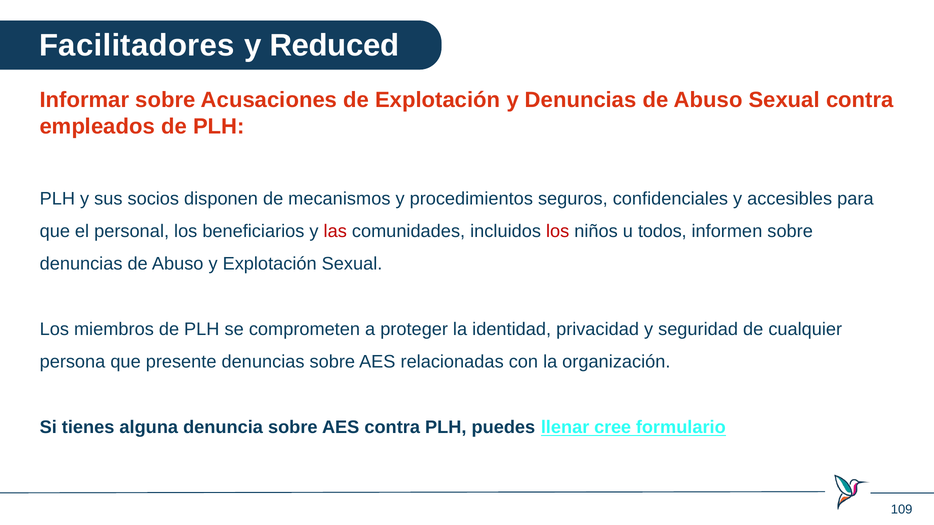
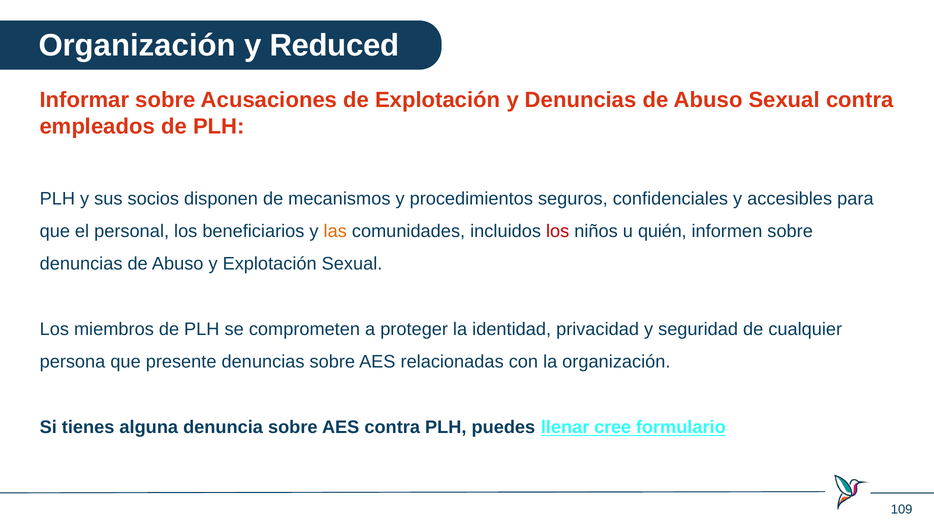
Facilitadores: Facilitadores -> Organización (137, 46)
las colour: red -> orange (335, 231)
todos: todos -> quién (662, 231)
